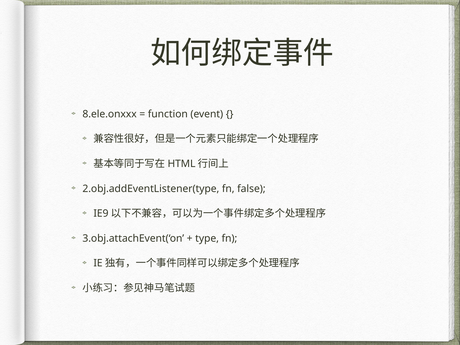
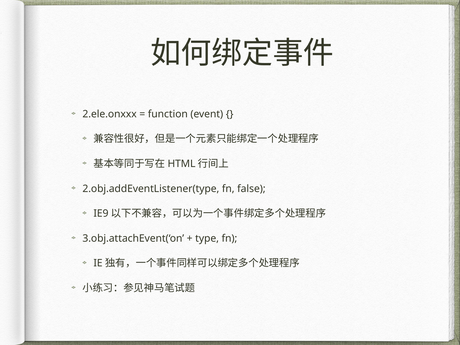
8.ele.onxxx: 8.ele.onxxx -> 2.ele.onxxx (110, 114)
